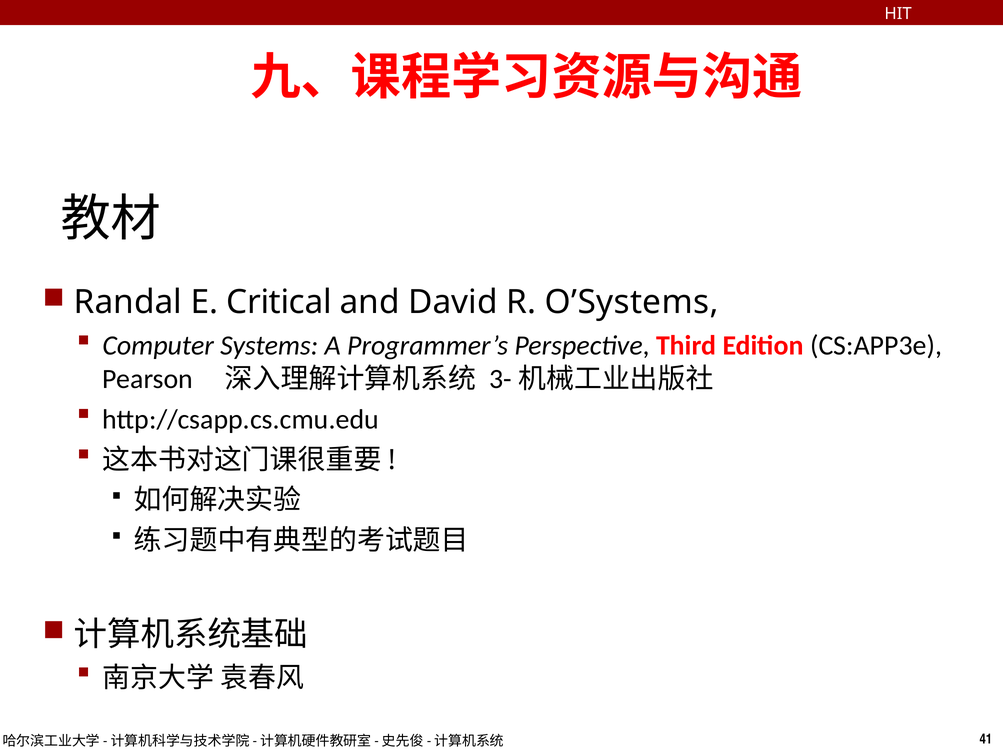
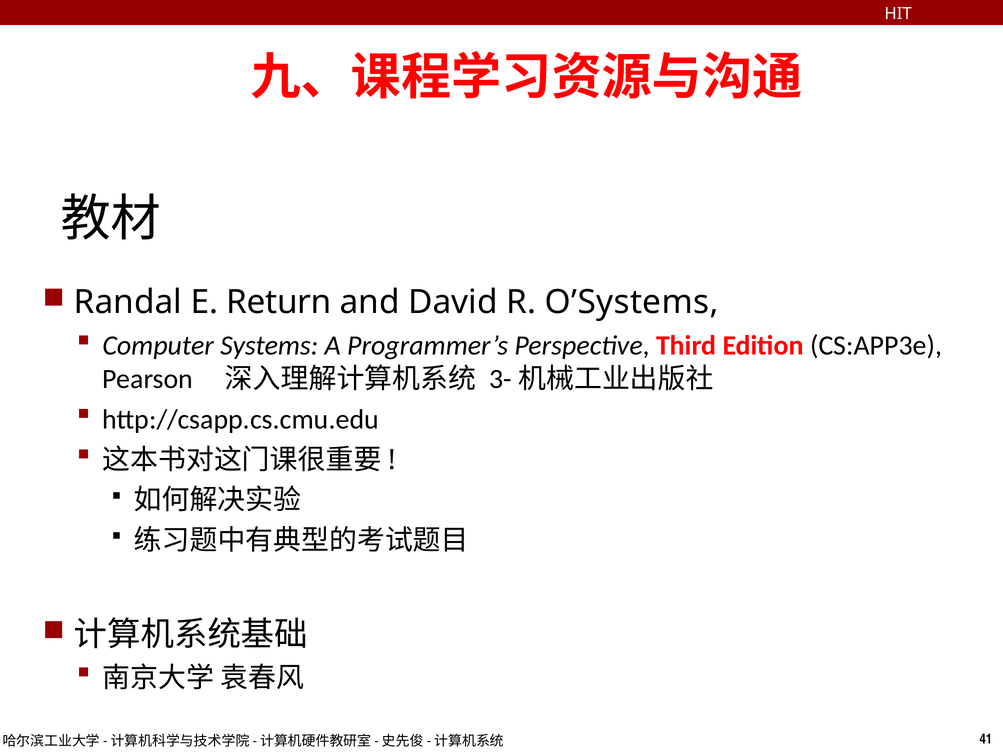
Critical: Critical -> Return (279, 302)
